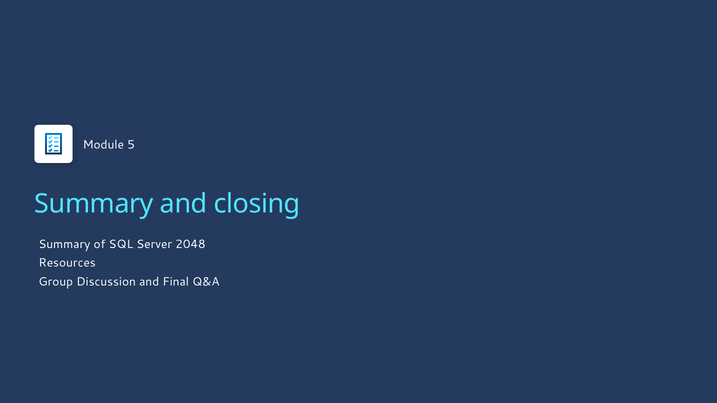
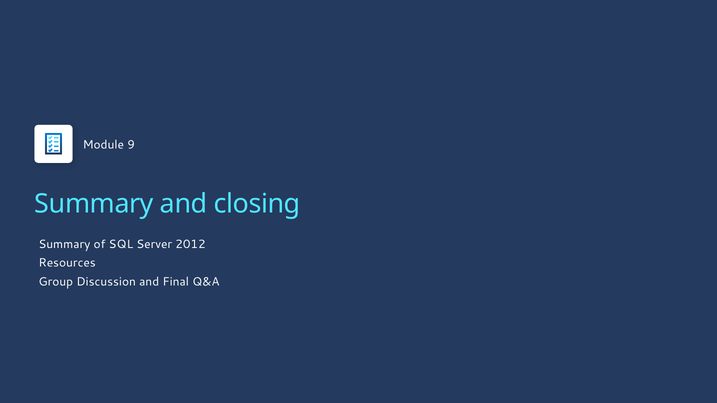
5: 5 -> 9 (131, 145)
2048: 2048 -> 2012 (190, 244)
